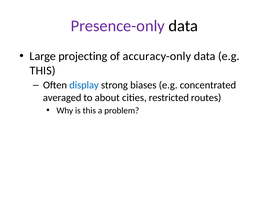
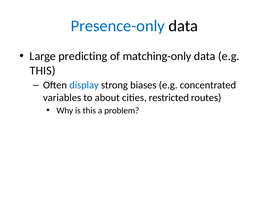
Presence-only colour: purple -> blue (118, 26)
projecting: projecting -> predicting (83, 56)
accuracy-only: accuracy-only -> matching-only (157, 56)
averaged: averaged -> variables (62, 98)
